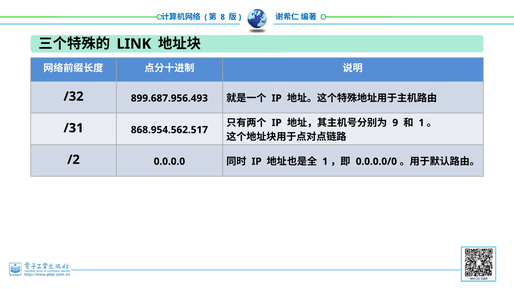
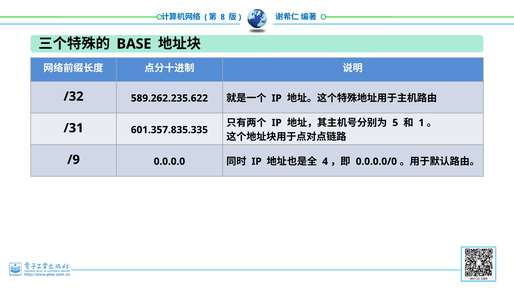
LINK: LINK -> BASE (134, 44)
899.687.956.493: 899.687.956.493 -> 589.262.235.622 (169, 98)
9: 9 -> 5 (395, 123)
868.954.562.517: 868.954.562.517 -> 601.357.835.335 (169, 130)
/2: /2 -> /9 (73, 160)
1: 1 -> 4 (325, 162)
